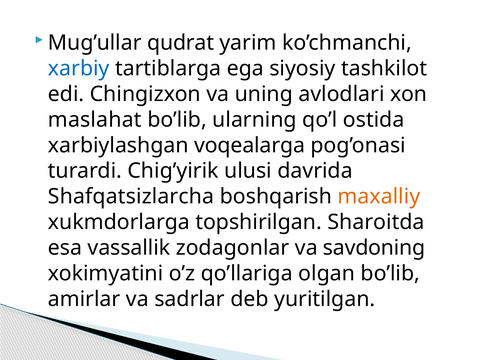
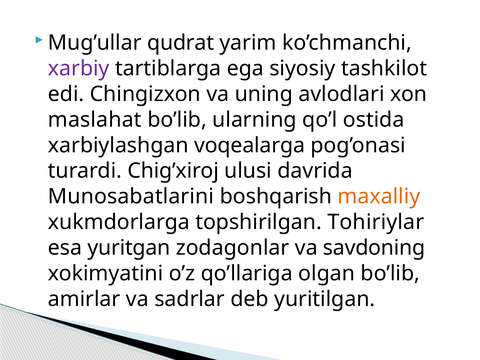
xarbiy colour: blue -> purple (79, 69)
Chig’yirik: Chig’yirik -> Chig’xiroj (173, 171)
Shafqatsizlarcha: Shafqatsizlarcha -> Munosabatlarini (131, 197)
Sharoitda: Sharoitda -> Tohiriylar (376, 222)
vassallik: vassallik -> yuritgan (129, 248)
